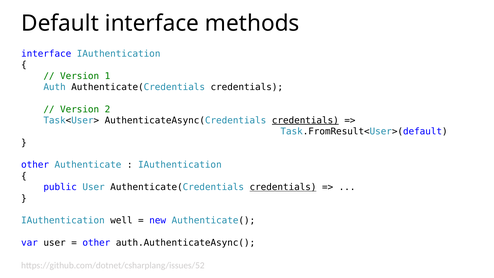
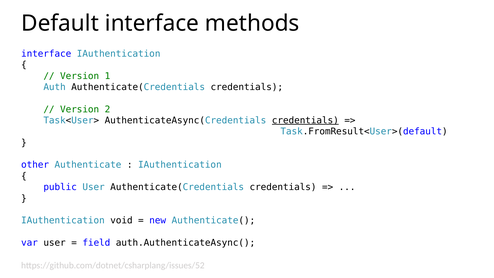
credentials underline: present -> none (283, 187)
well: well -> void (121, 220)
other: other -> field (96, 243)
